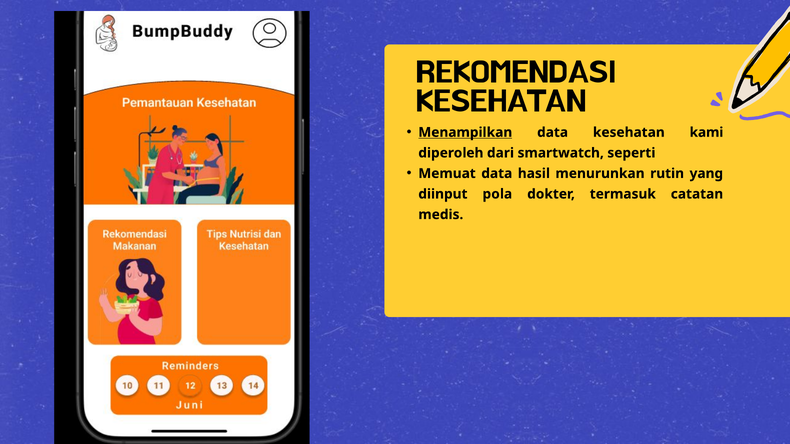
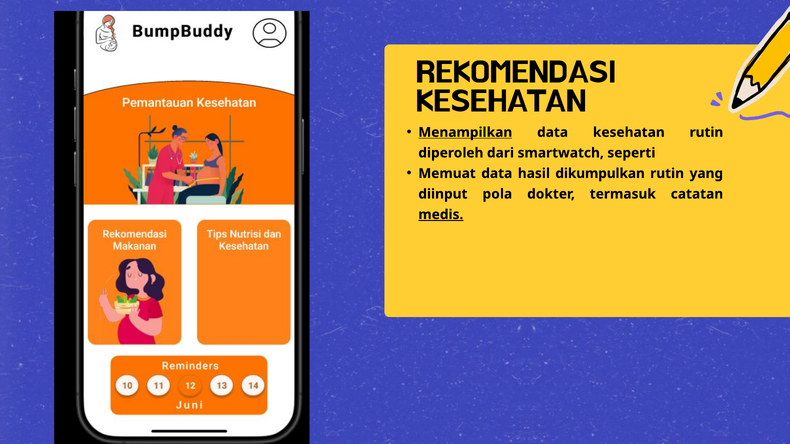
kesehatan kami: kami -> rutin (706, 132)
menurunkan: menurunkan -> dikumpulkan (600, 174)
medis underline: none -> present (441, 215)
